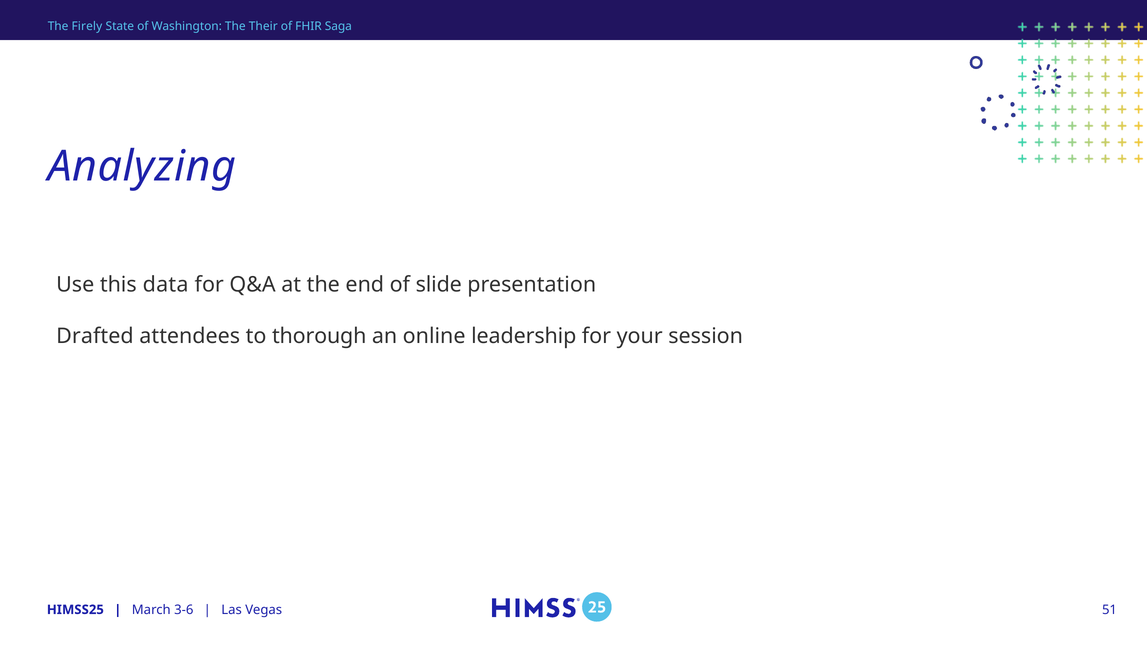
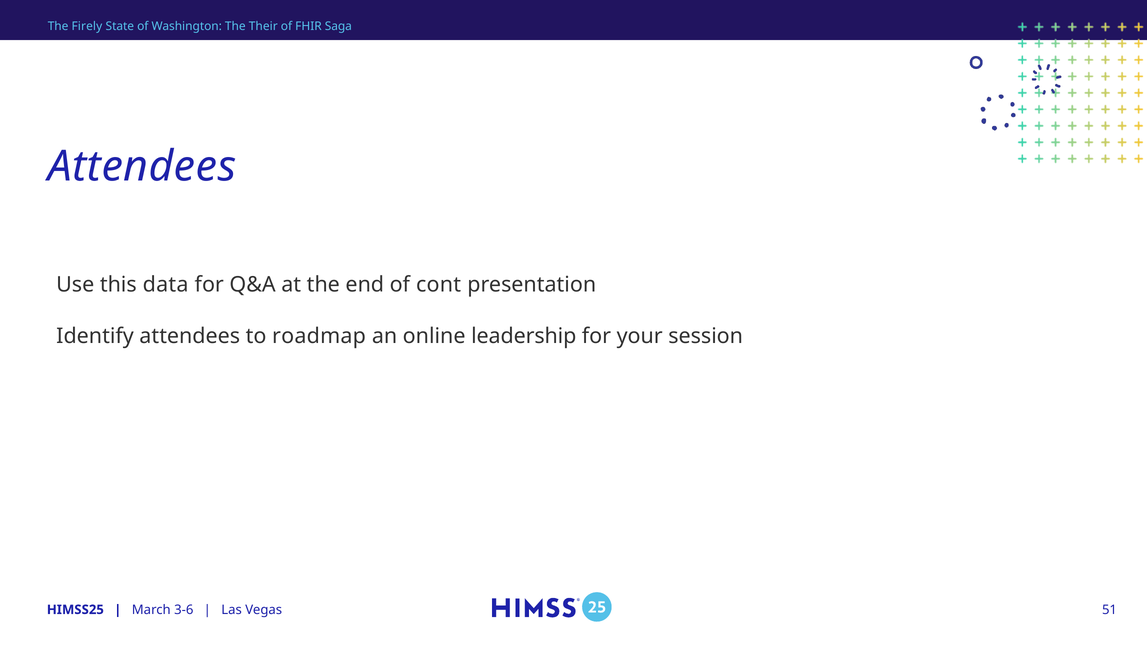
Analyzing: Analyzing -> Attendees (142, 166)
slide: slide -> cont (439, 285)
Drafted: Drafted -> Identify (95, 336)
thorough: thorough -> roadmap (319, 336)
